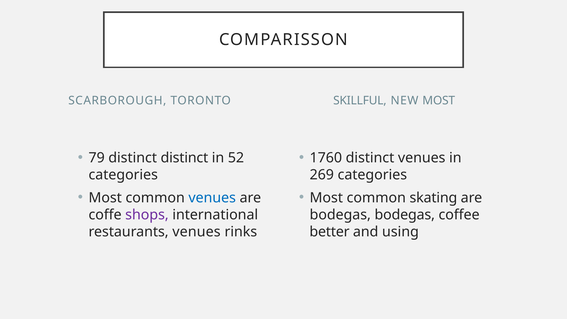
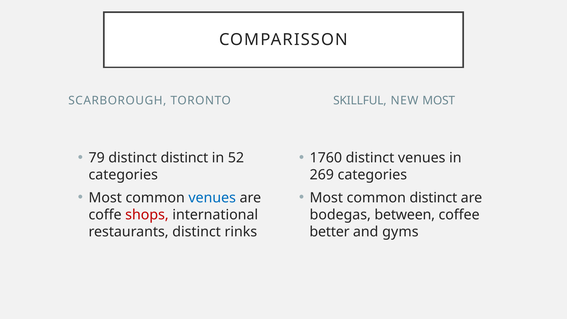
common skating: skating -> distinct (433, 198)
shops colour: purple -> red (147, 215)
bodegas bodegas: bodegas -> between (405, 215)
restaurants venues: venues -> distinct (197, 232)
using: using -> gyms (400, 232)
